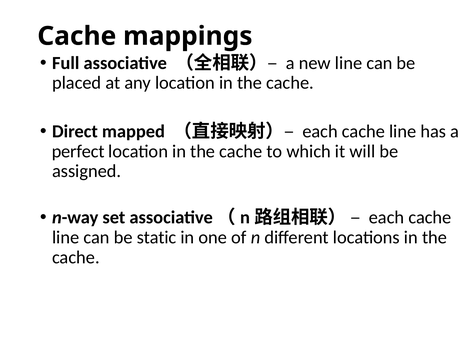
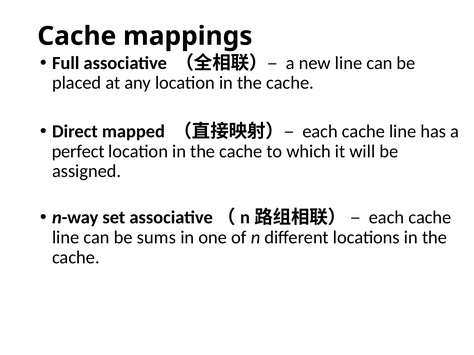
static: static -> sums (156, 238)
